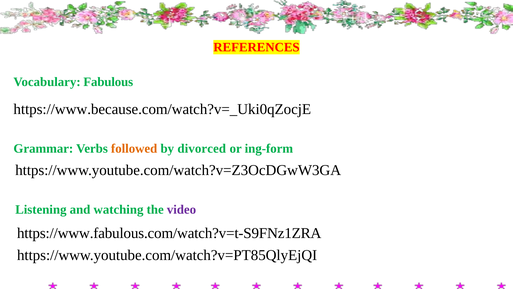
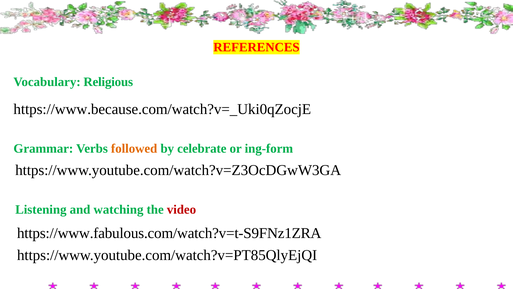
Fabulous: Fabulous -> Religious (108, 82)
divorced: divorced -> celebrate (202, 148)
video colour: purple -> red (181, 209)
